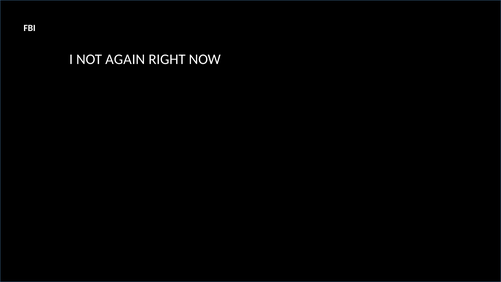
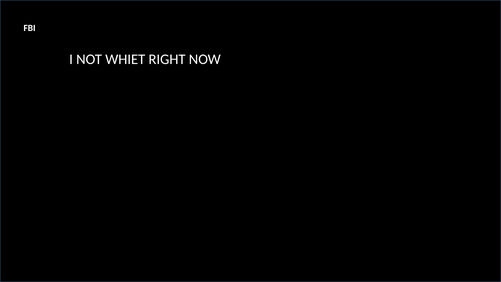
AGAIN: AGAIN -> WHIET (125, 59)
